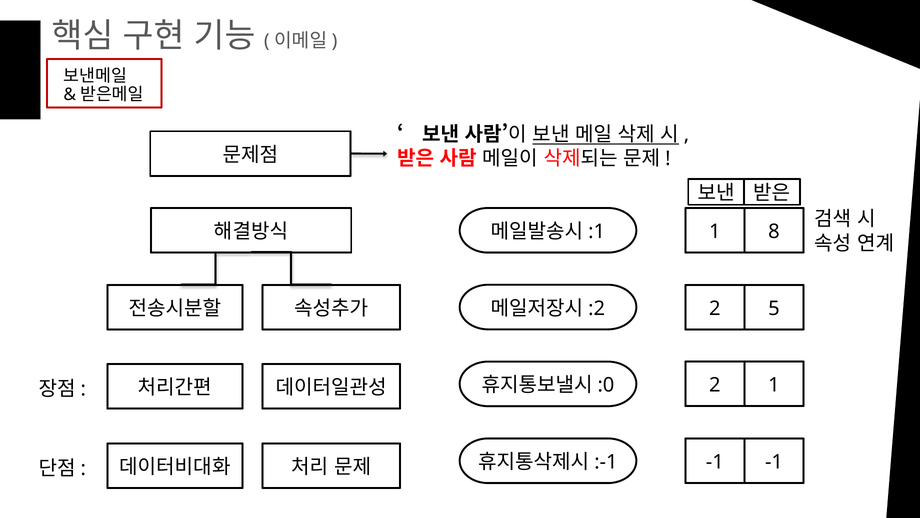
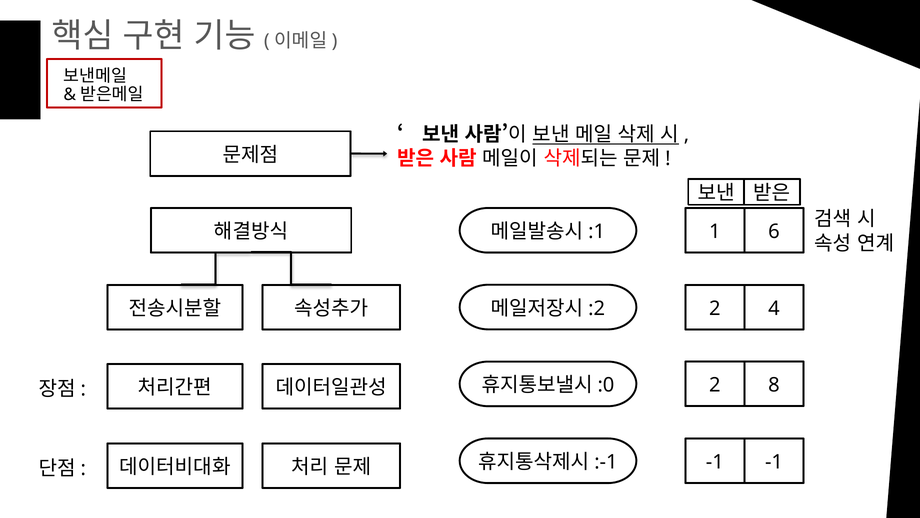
8: 8 -> 6 (774, 232)
5: 5 -> 4 (774, 308)
2 1: 1 -> 8 (774, 385)
